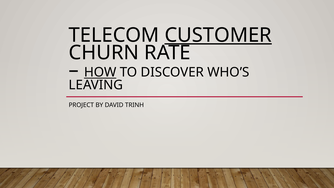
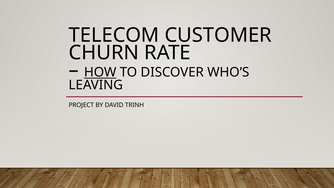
CUSTOMER underline: present -> none (218, 35)
